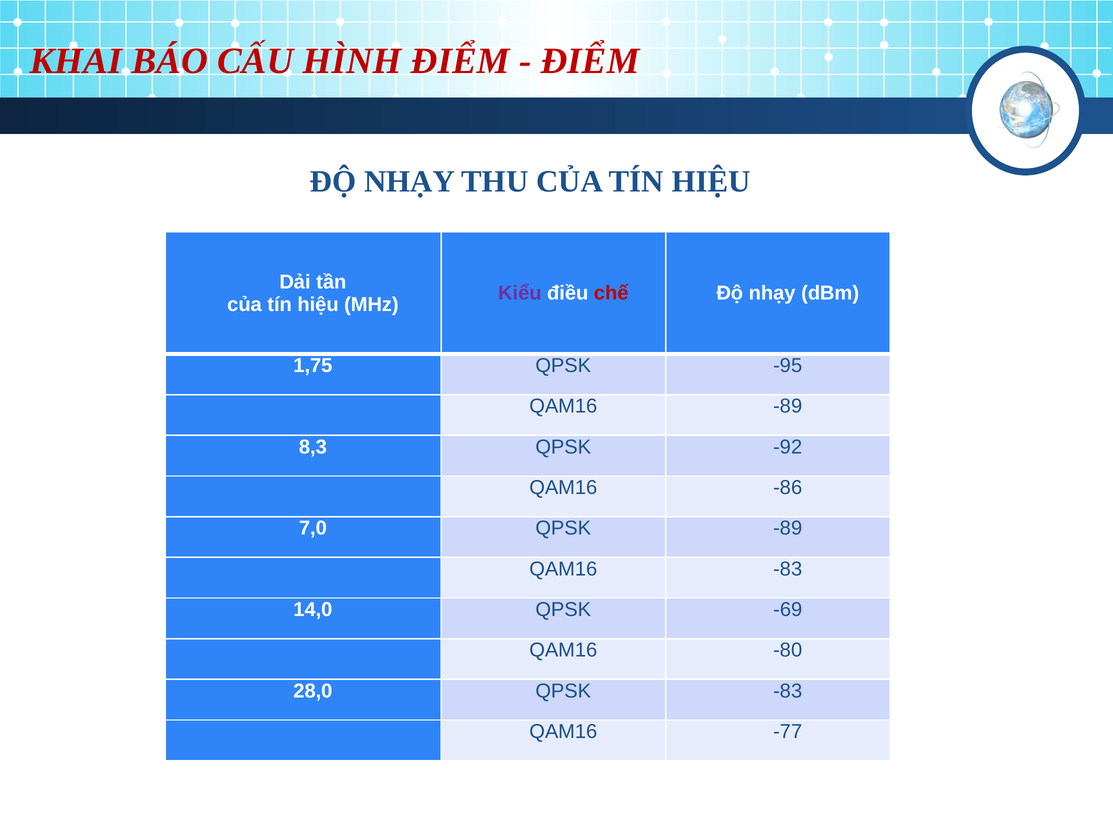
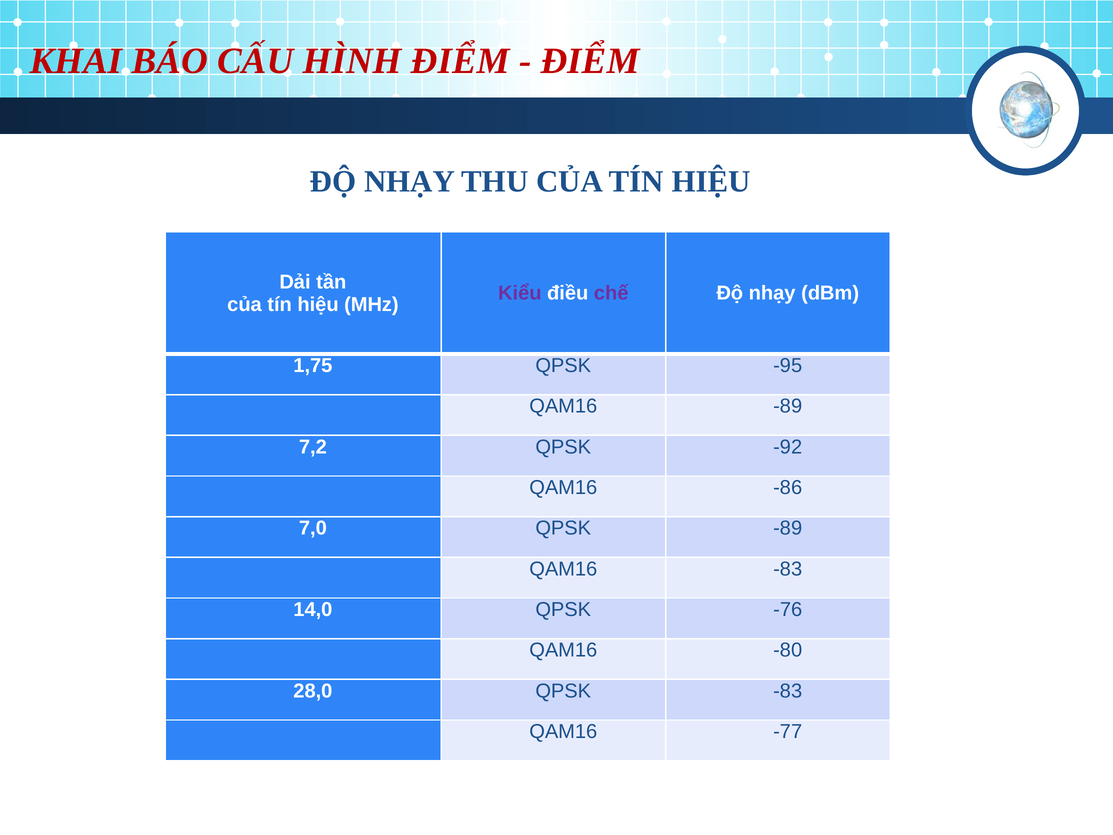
chế colour: red -> purple (611, 293)
8,3: 8,3 -> 7,2 (313, 447)
-69: -69 -> -76 (788, 609)
